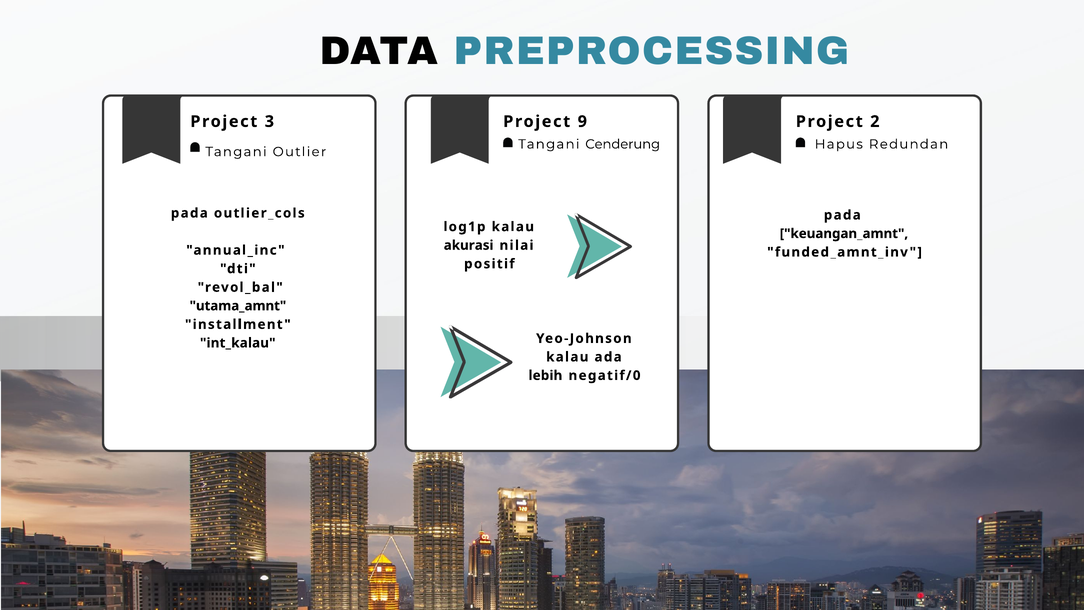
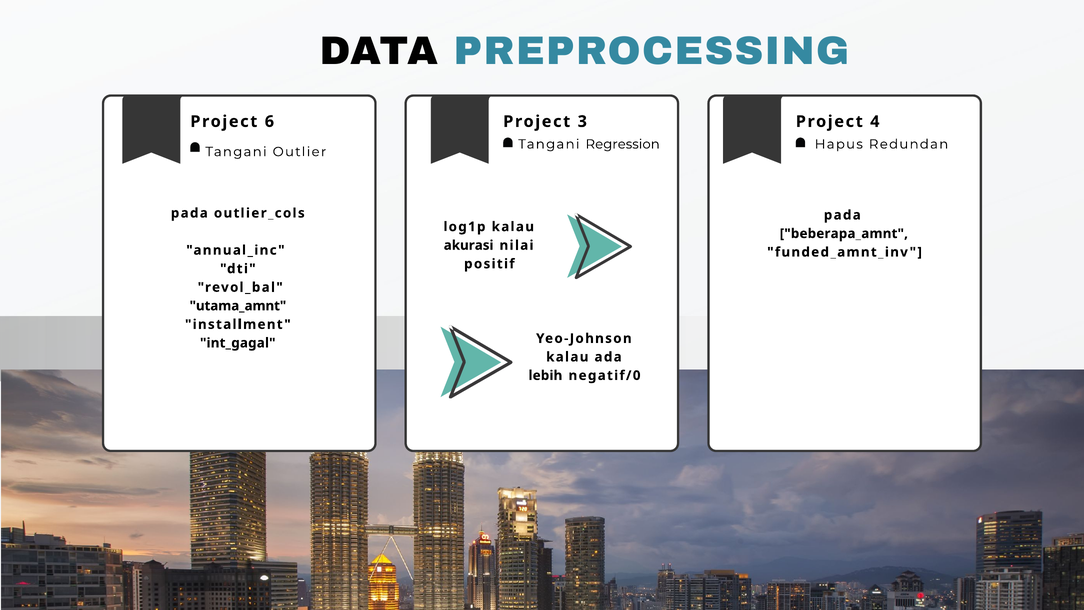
3: 3 -> 6 (269, 122)
9: 9 -> 3 (582, 122)
2: 2 -> 4 (875, 122)
Cenderung: Cenderung -> Regression (623, 144)
keuangan_amnt: keuangan_amnt -> beberapa_amnt (844, 234)
int_kalau: int_kalau -> int_gagal (238, 343)
